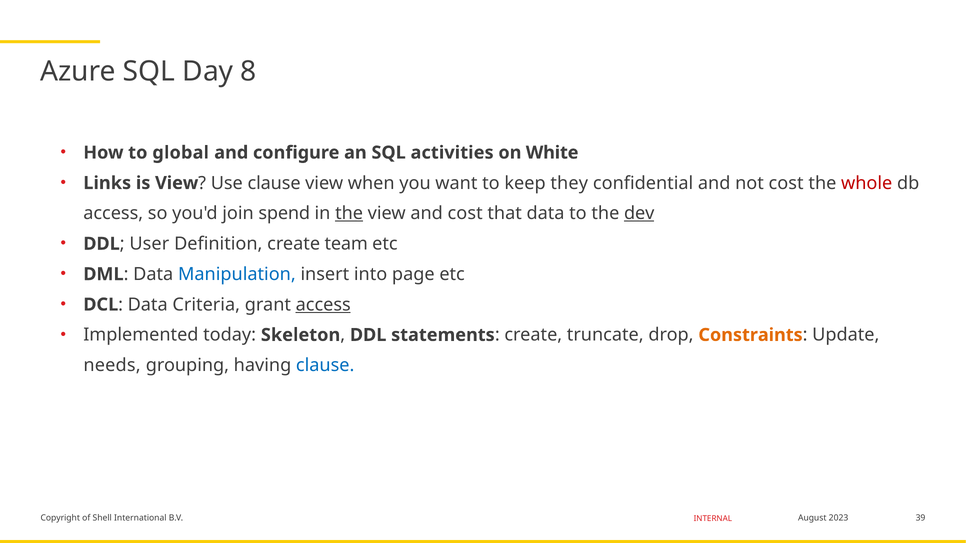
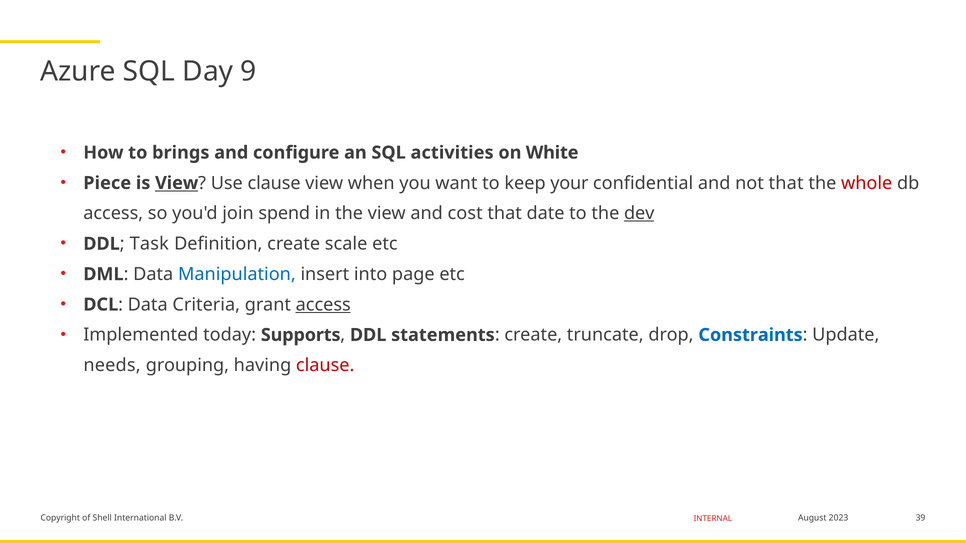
8: 8 -> 9 (249, 72)
global: global -> brings (181, 153)
Links: Links -> Piece (107, 183)
View underline: none -> present (177, 183)
they: they -> your (569, 183)
not cost: cost -> that (786, 183)
the underline: present -> none (349, 214)
that data: data -> date (546, 214)
User: User -> Task (149, 244)
team: team -> scale (346, 244)
Skeleton: Skeleton -> Supports (301, 335)
Constraints colour: orange -> blue (751, 335)
clause colour: blue -> red (325, 366)
